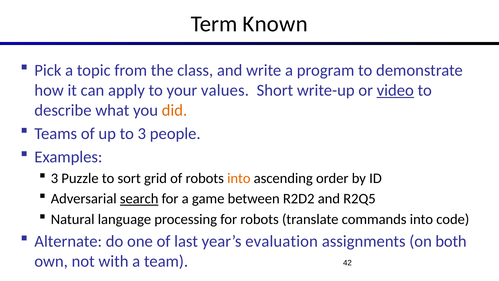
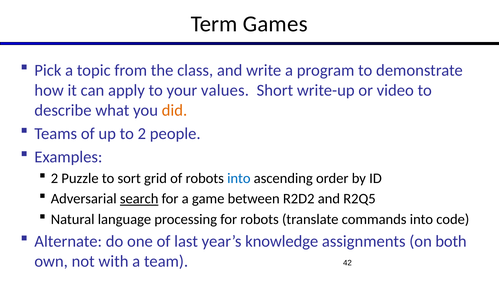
Known: Known -> Games (275, 24)
video underline: present -> none (395, 90)
to 3: 3 -> 2 (142, 133)
3: 3 -> 2 (54, 178)
into colour: orange -> blue (239, 178)
evaluation: evaluation -> knowledge (282, 241)
